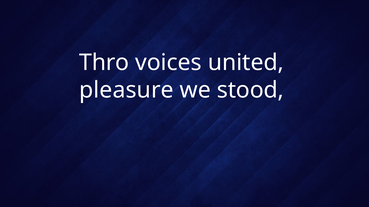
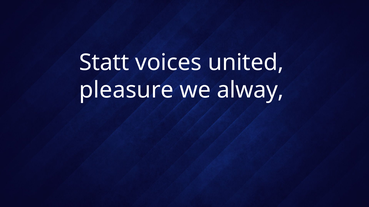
Thro: Thro -> Statt (104, 63)
stood: stood -> alway (250, 90)
